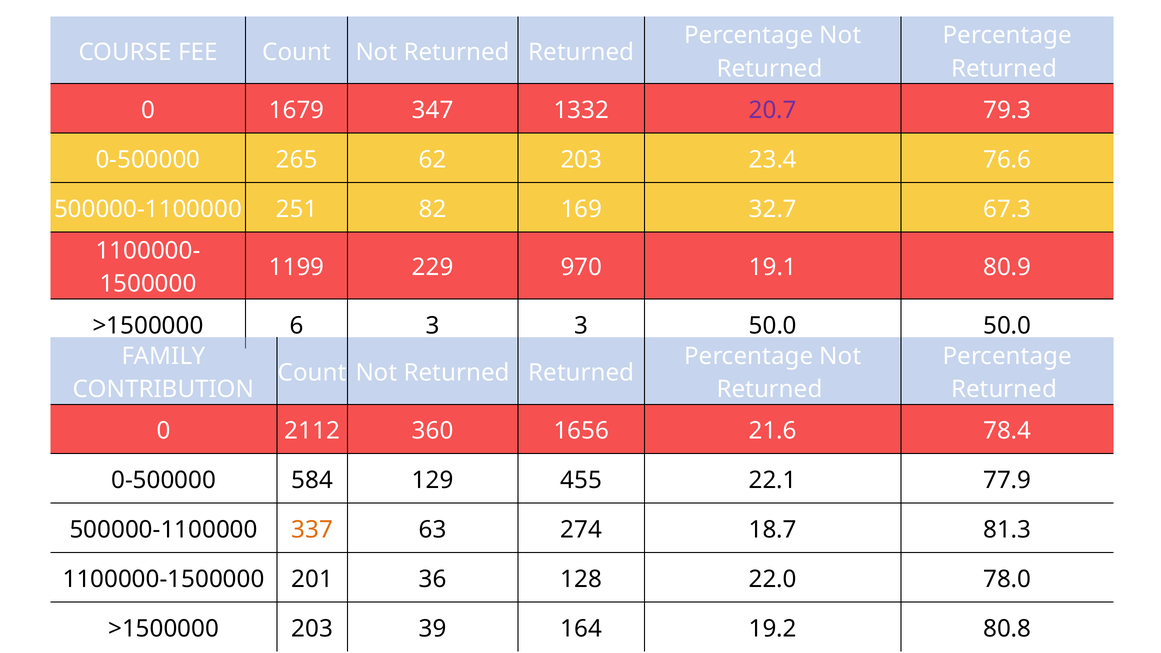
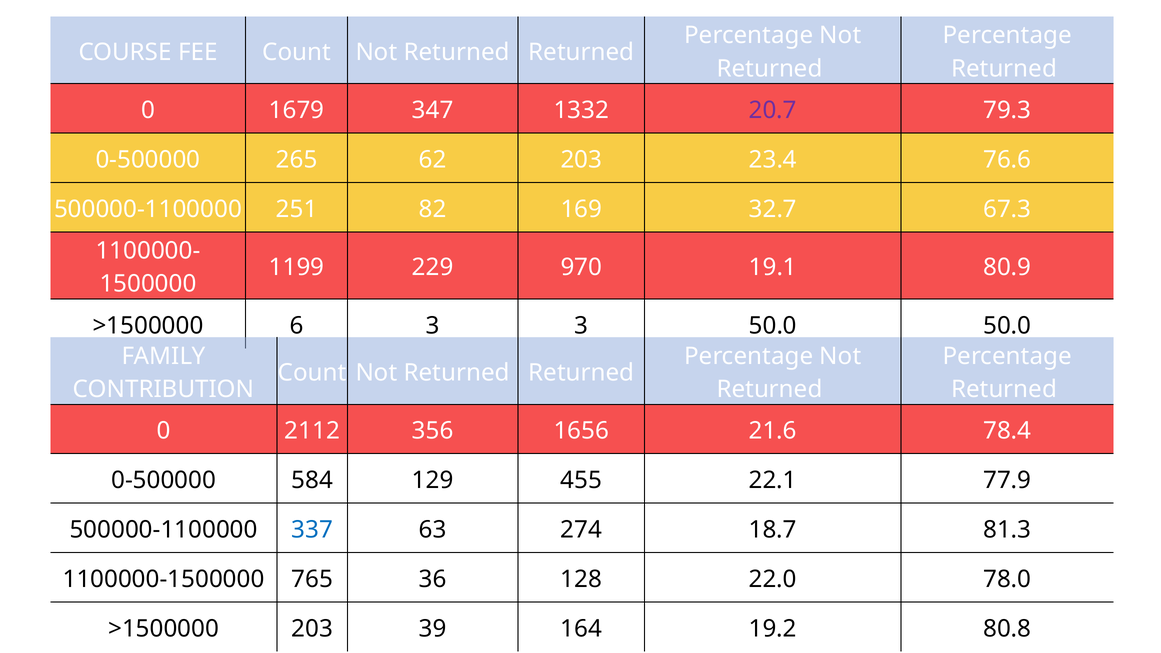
360: 360 -> 356 (433, 431)
337 colour: orange -> blue (312, 530)
201: 201 -> 765 (312, 579)
